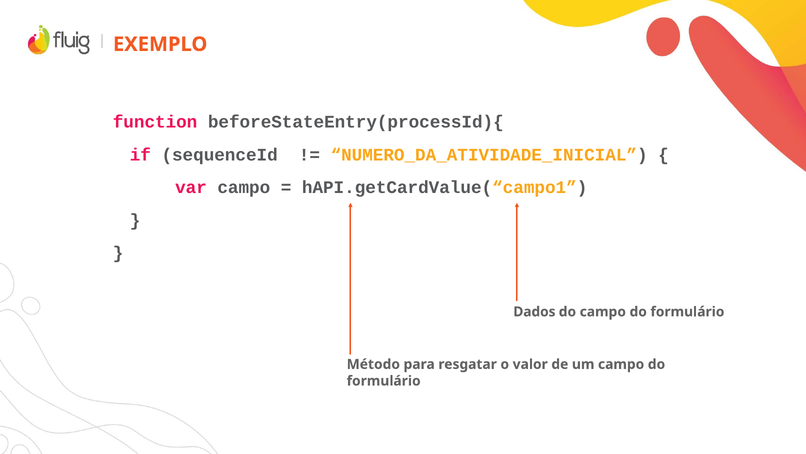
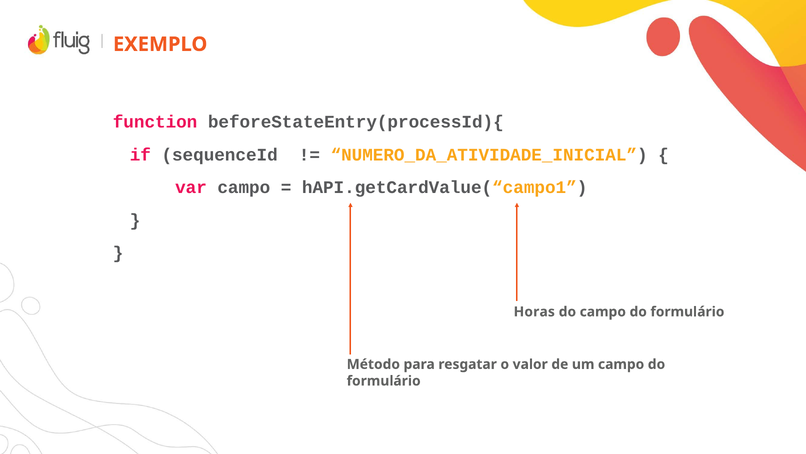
Dados: Dados -> Horas (534, 311)
